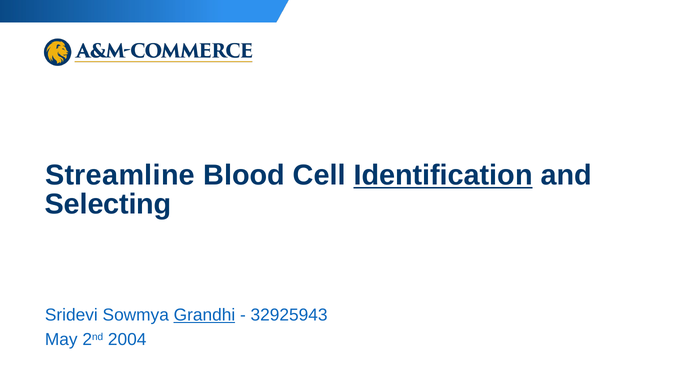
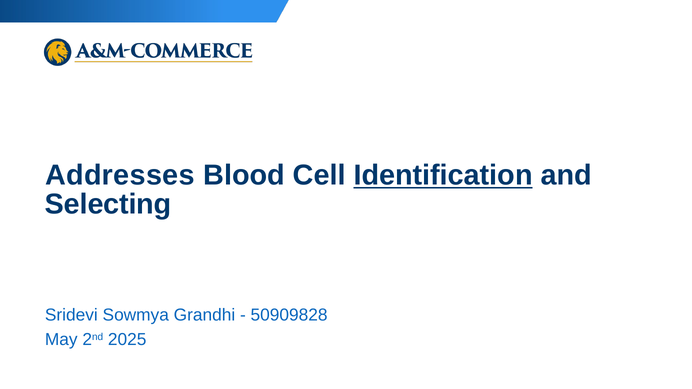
Streamline: Streamline -> Addresses (120, 176)
Grandhi underline: present -> none (204, 315)
32925943: 32925943 -> 50909828 (289, 315)
2004: 2004 -> 2025 (127, 340)
